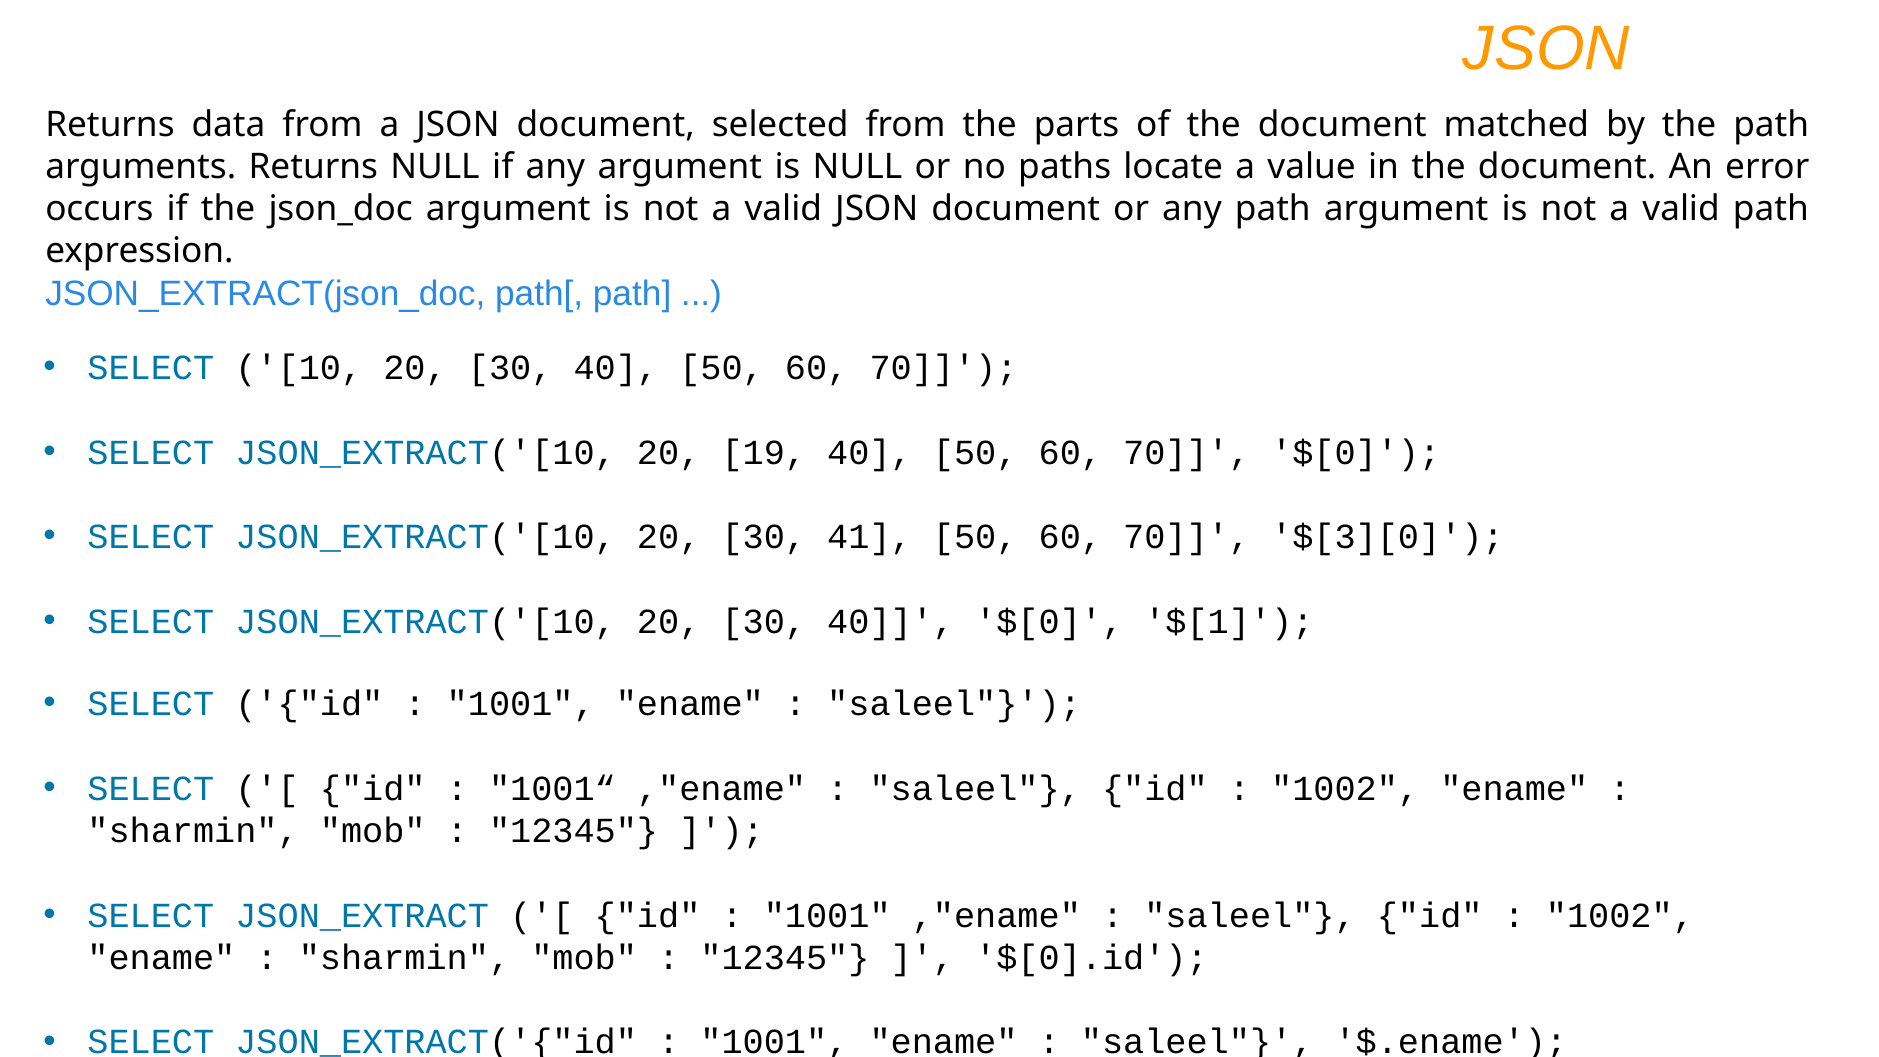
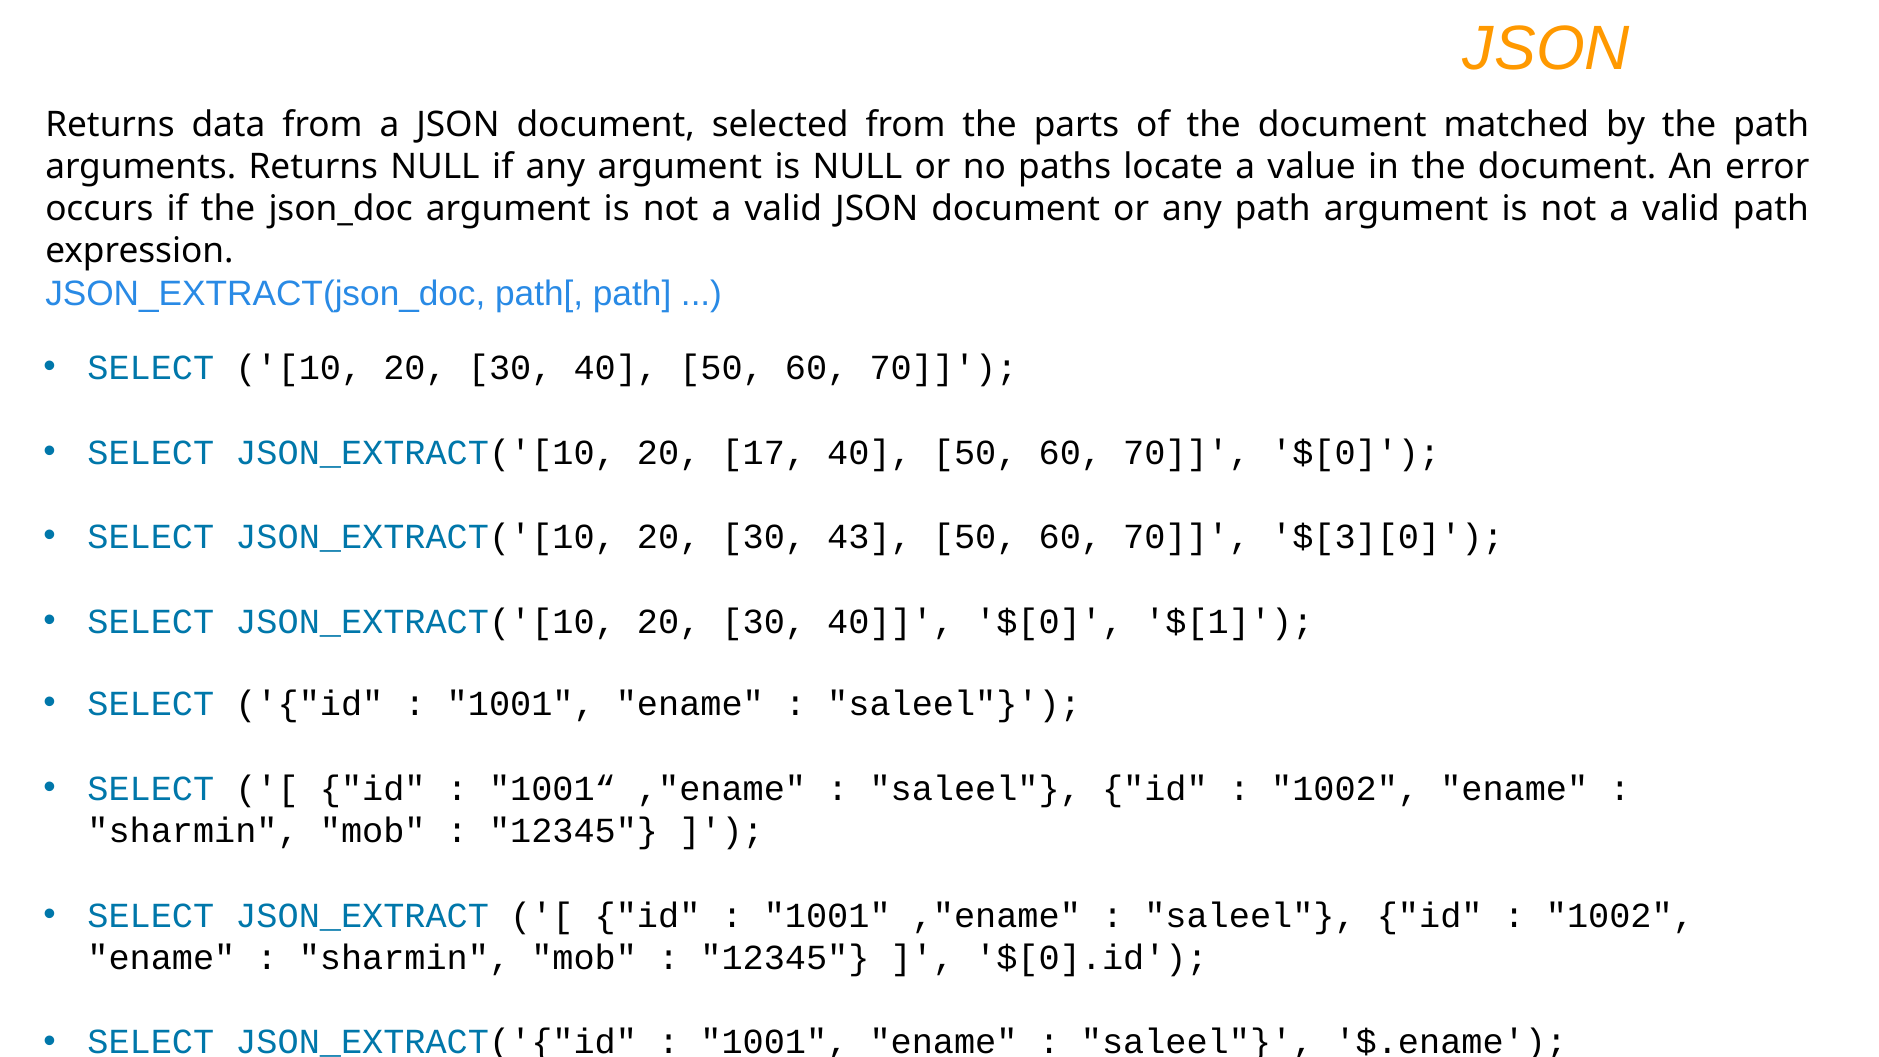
19: 19 -> 17 (764, 453)
41: 41 -> 43 (870, 537)
